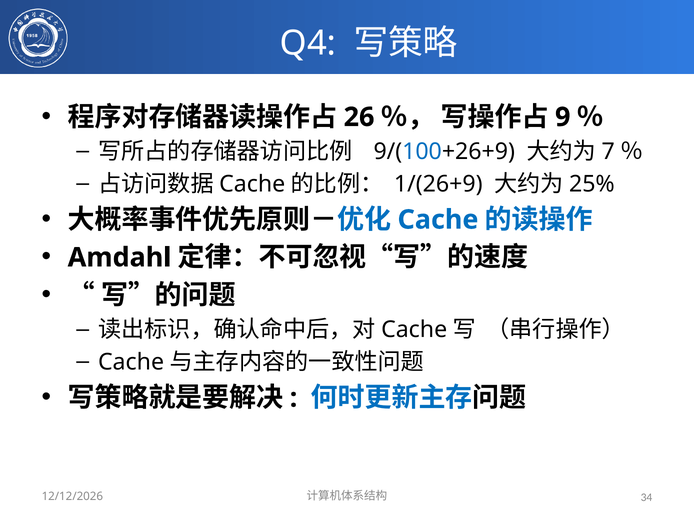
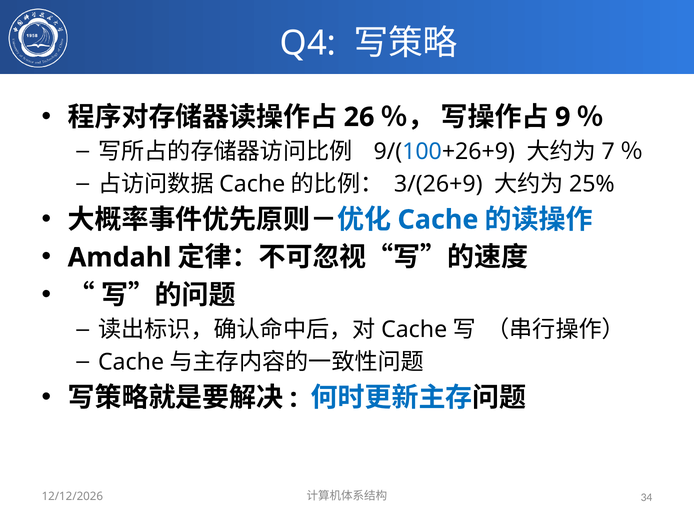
1/(26+9: 1/(26+9 -> 3/(26+9 (438, 184)
